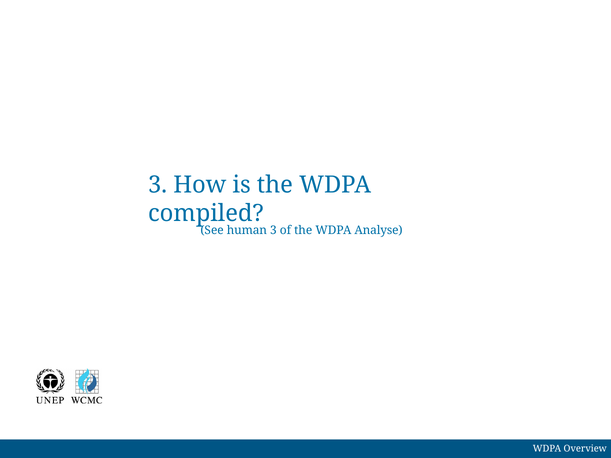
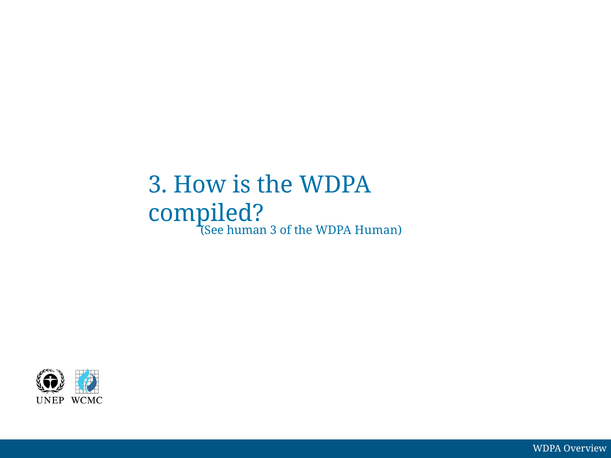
WDPA Analyse: Analyse -> Human (378, 230)
